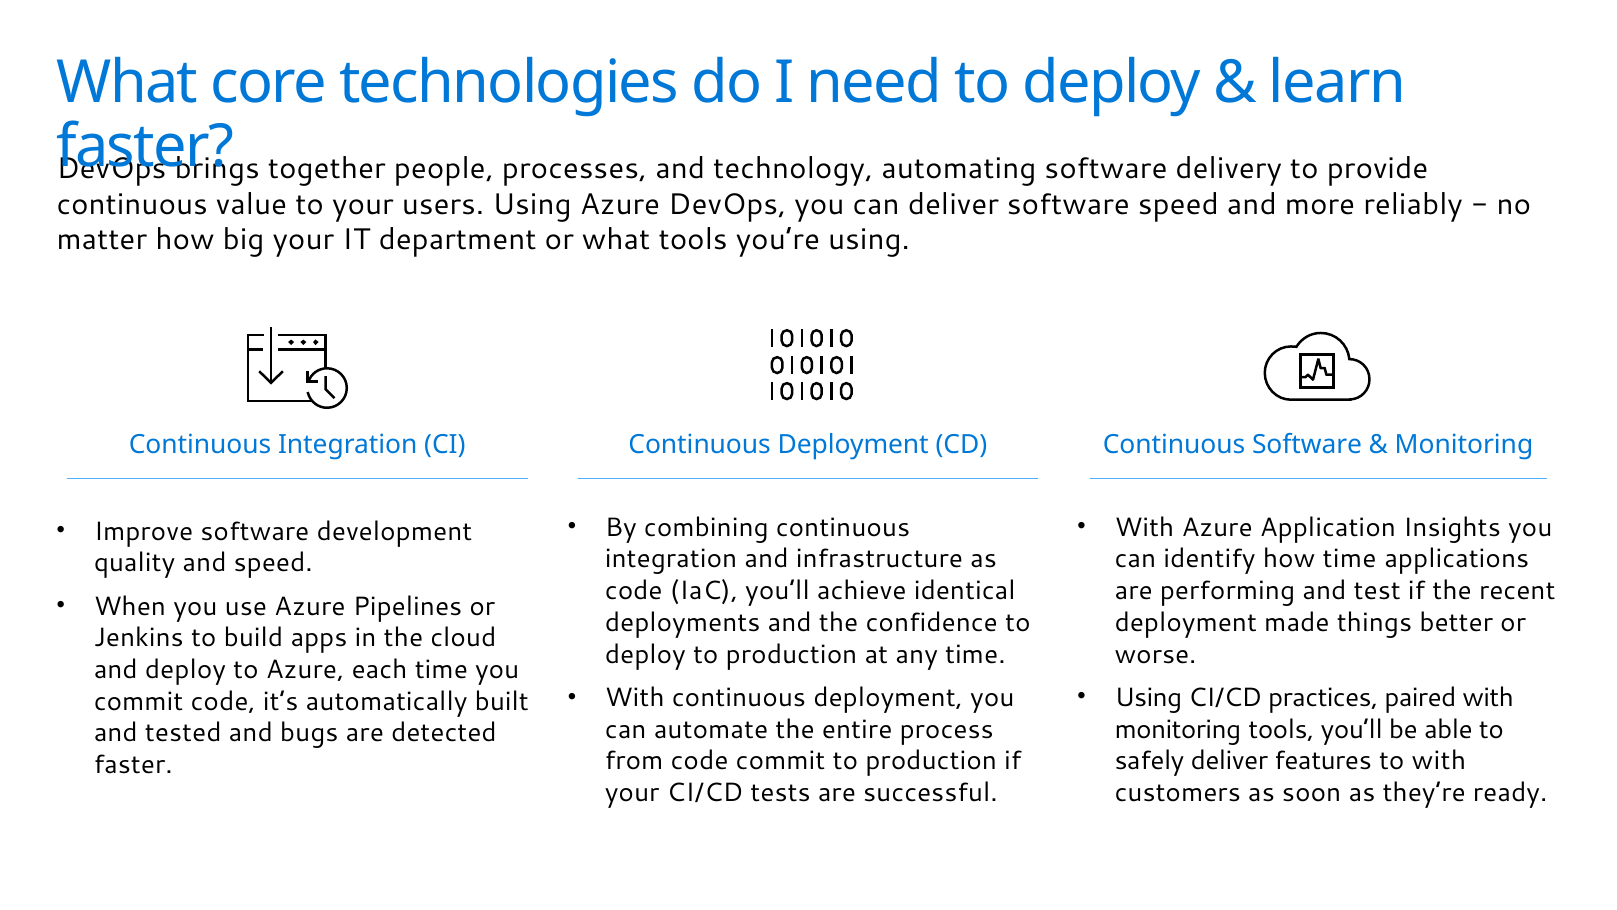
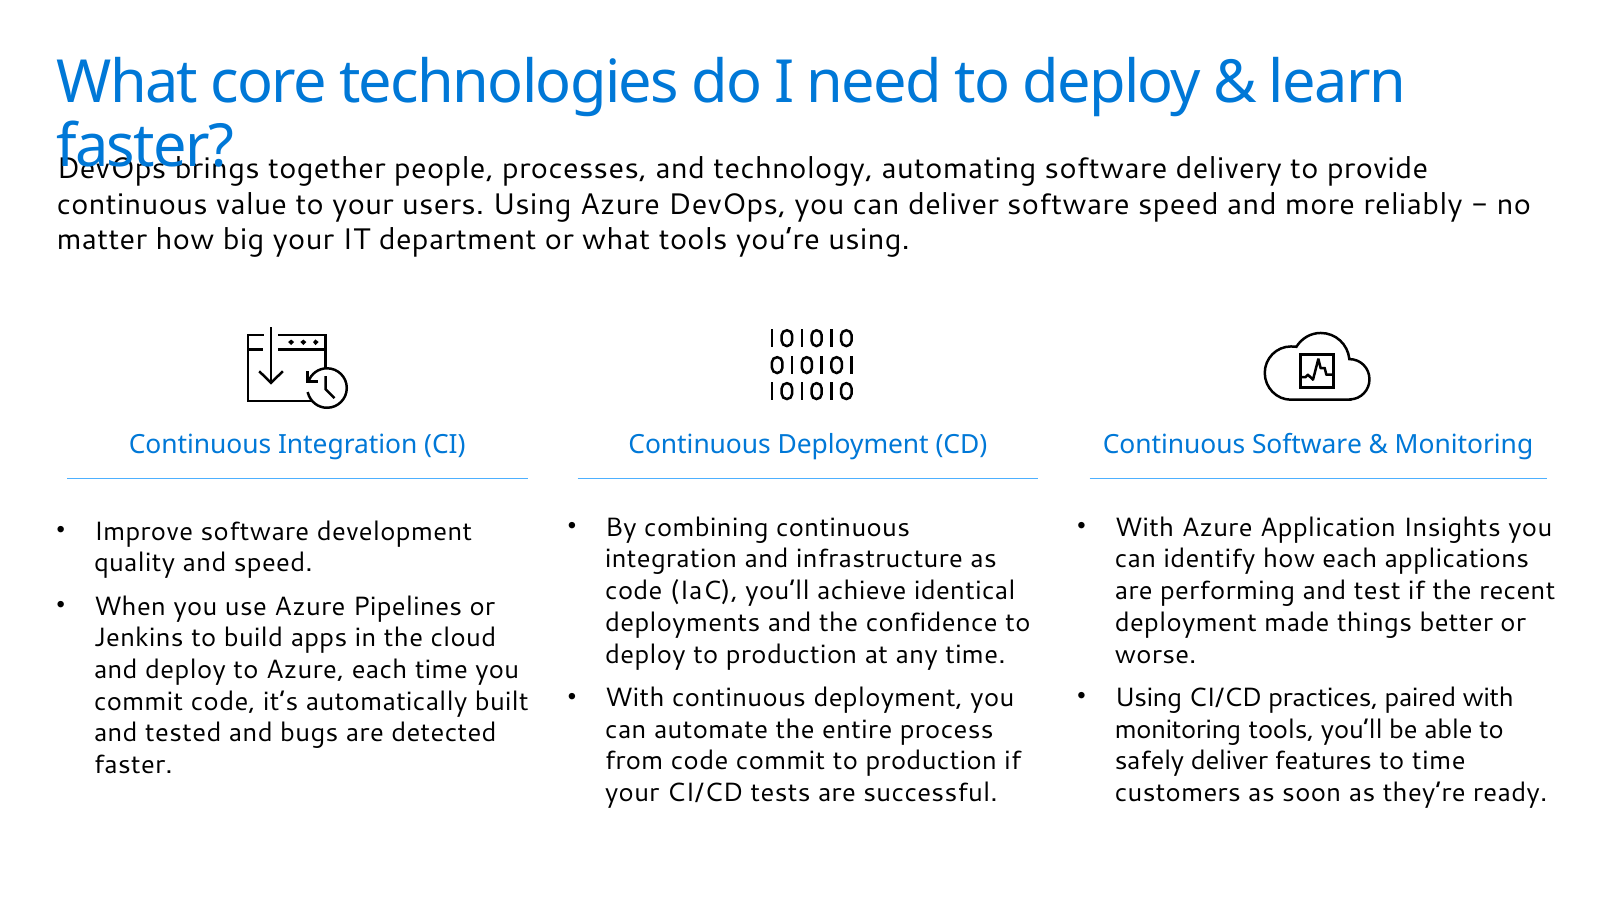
how time: time -> each (1350, 559)
to with: with -> time (1439, 761)
